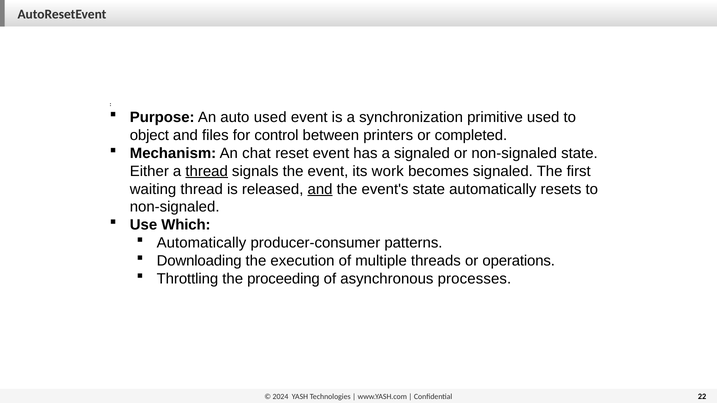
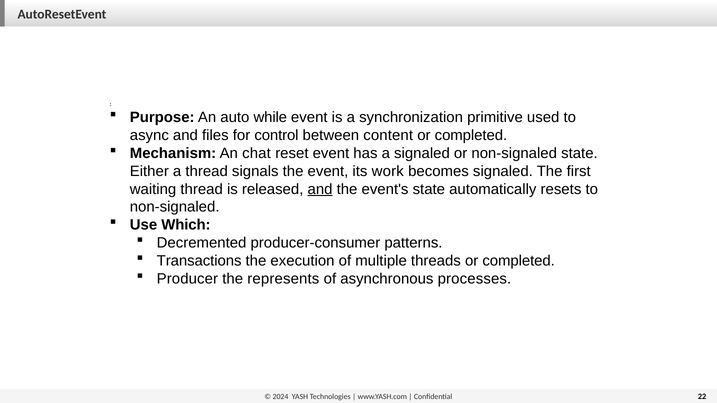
auto used: used -> while (270, 117)
object: object -> async (149, 135)
printers: printers -> content (388, 135)
thread underline: present -> none (207, 171)
Automatically: Automatically -> Decremented (202, 243)
Downloading: Downloading -> Transactions (199, 261)
threads or operations: operations -> completed (519, 261)
Throttling: Throttling -> Producer (187, 279)
proceeding: proceeding -> represents (283, 279)
